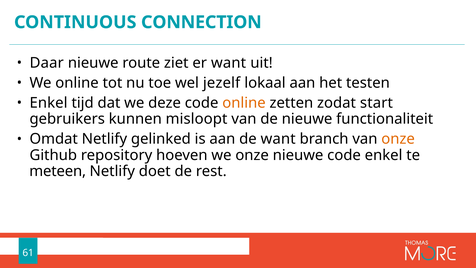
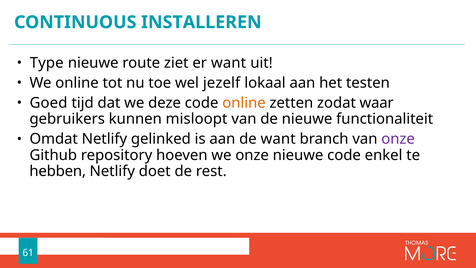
CONNECTION: CONNECTION -> INSTALLEREN (201, 22)
Daar: Daar -> Type (47, 63)
Enkel: Enkel -> Goed (49, 103)
start: start -> waar (377, 103)
onze colour: orange -> purple (398, 139)
meteen: meteen -> hebben (58, 171)
